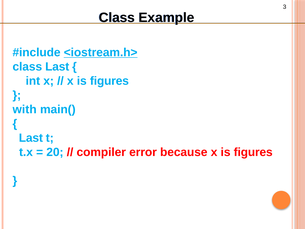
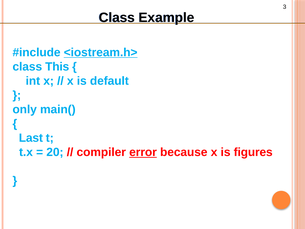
class Last: Last -> This (57, 67)
figures: figures -> default (109, 81)
with: with -> only (25, 109)
error underline: none -> present (143, 152)
